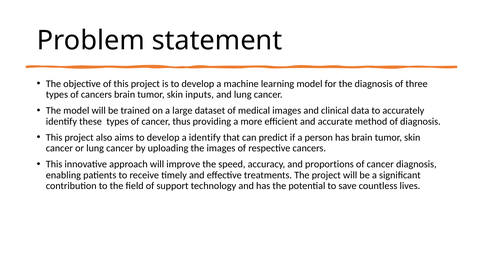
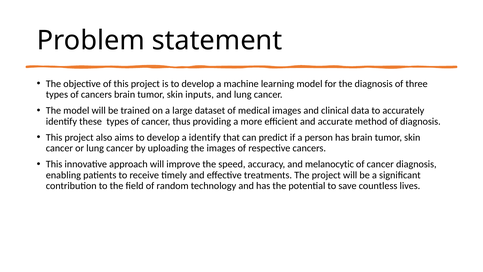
proportions: proportions -> melanocytic (329, 164)
support: support -> random (173, 186)
